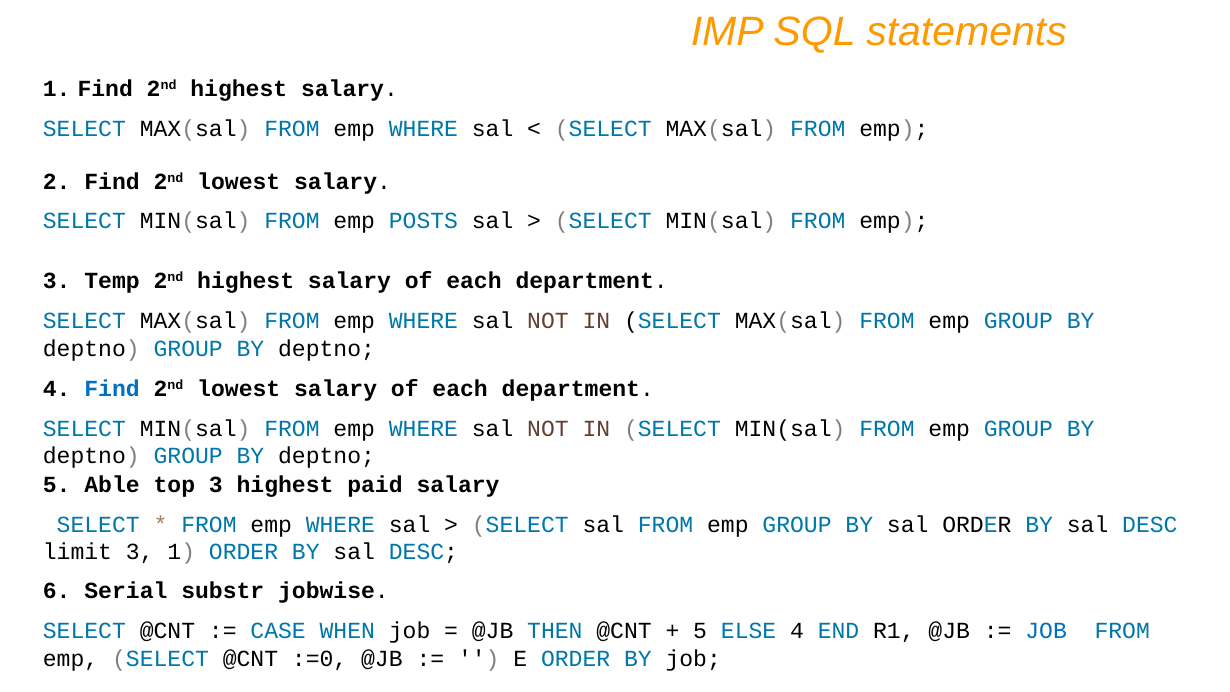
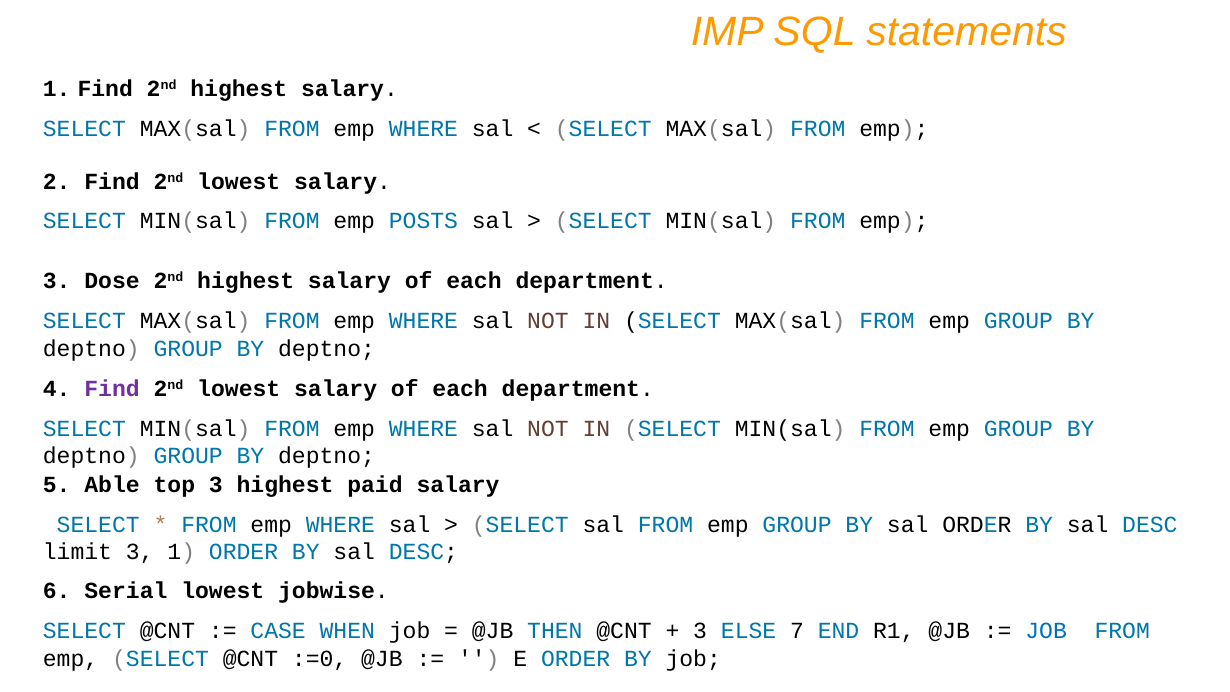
Temp: Temp -> Dose (112, 281)
Find colour: blue -> purple (112, 389)
Serial substr: substr -> lowest (223, 591)
5: 5 -> 3 (700, 631)
ELSE 4: 4 -> 7 (797, 631)
